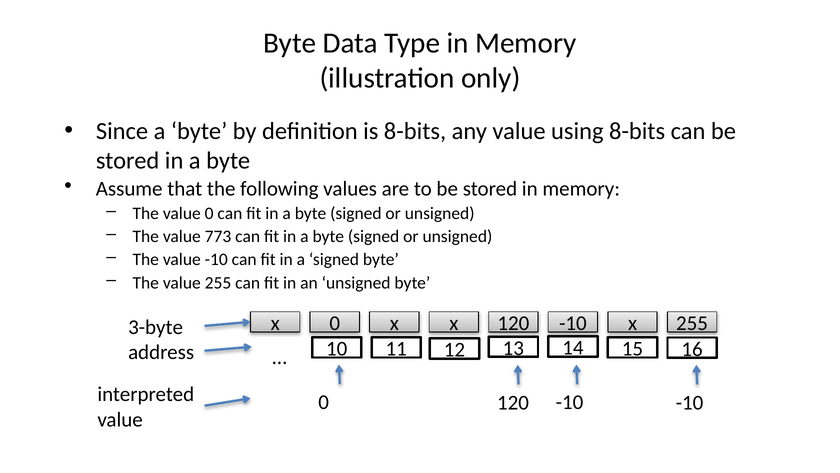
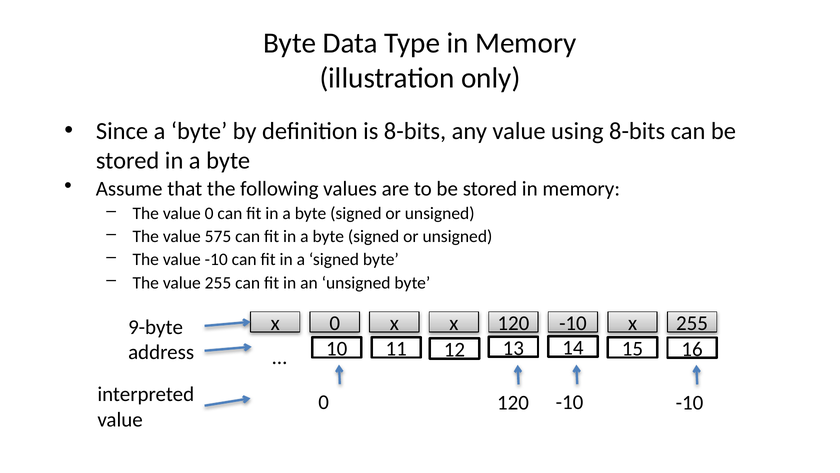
773: 773 -> 575 (218, 236)
3-byte: 3-byte -> 9-byte (156, 327)
